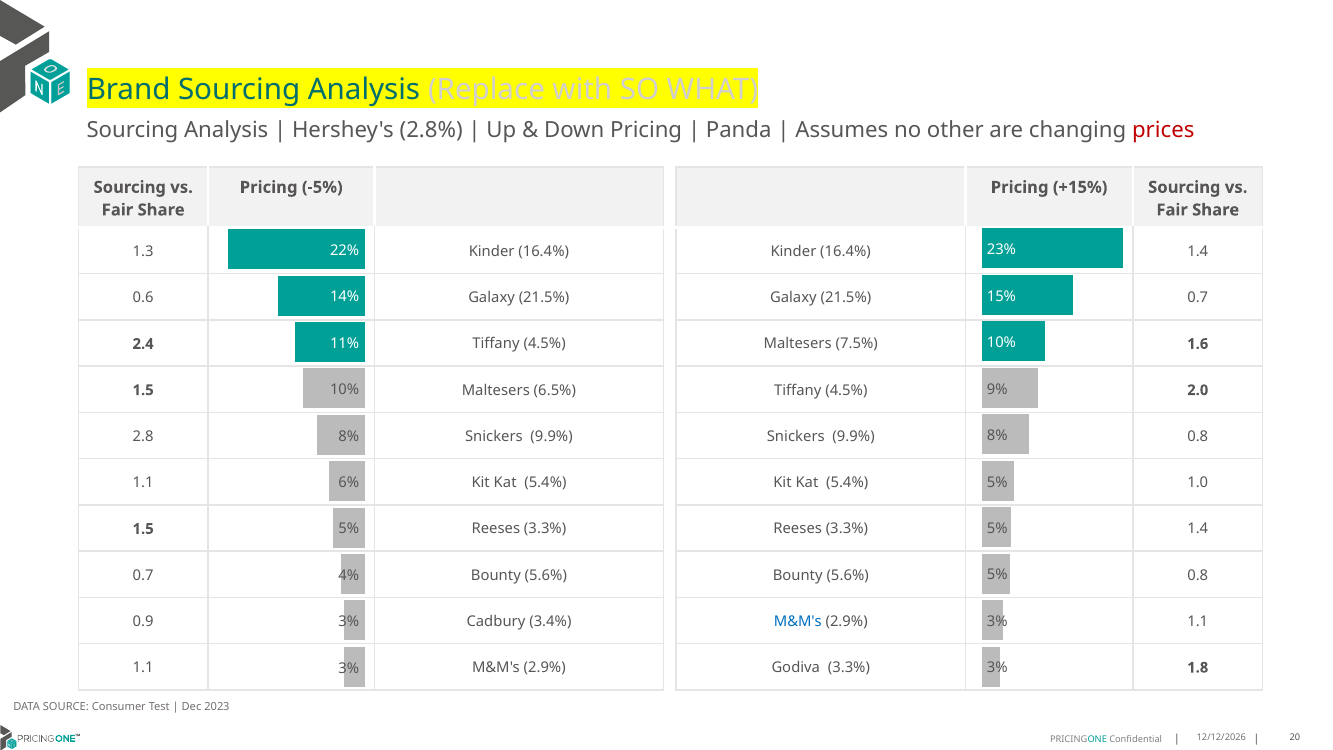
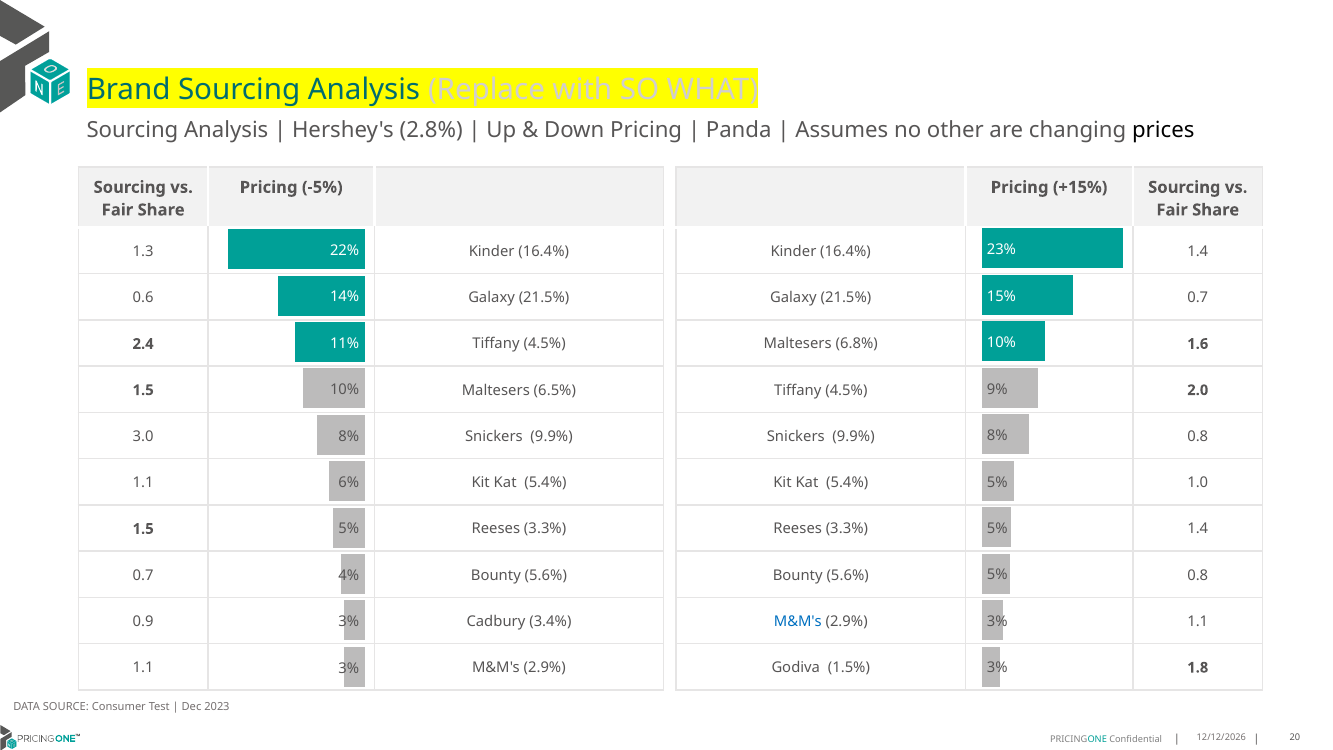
prices colour: red -> black (1163, 130)
7.5%: 7.5% -> 6.8% (857, 344)
2.8: 2.8 -> 3.0 (143, 436)
Godiva 3.3%: 3.3% -> 1.5% (849, 667)
